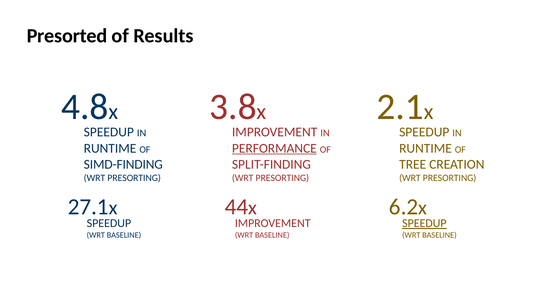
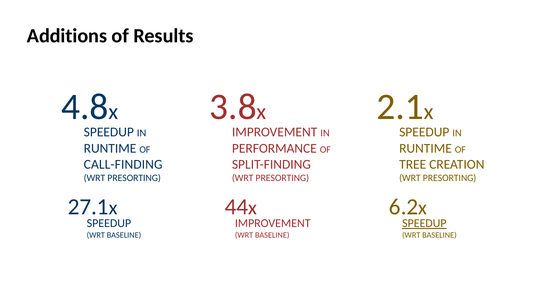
Presorted: Presorted -> Additions (67, 36)
PERFORMANCE underline: present -> none (274, 148)
SIMD-FINDING: SIMD-FINDING -> CALL-FINDING (123, 165)
